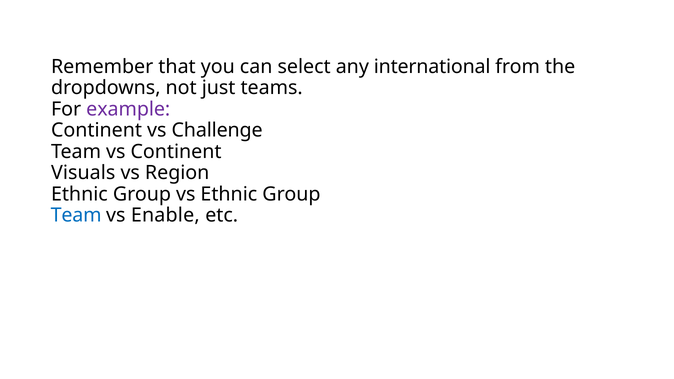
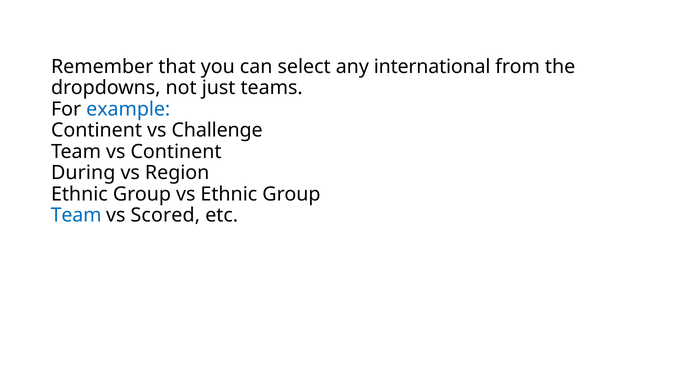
example colour: purple -> blue (128, 109)
Visuals: Visuals -> During (83, 173)
Enable: Enable -> Scored (165, 215)
